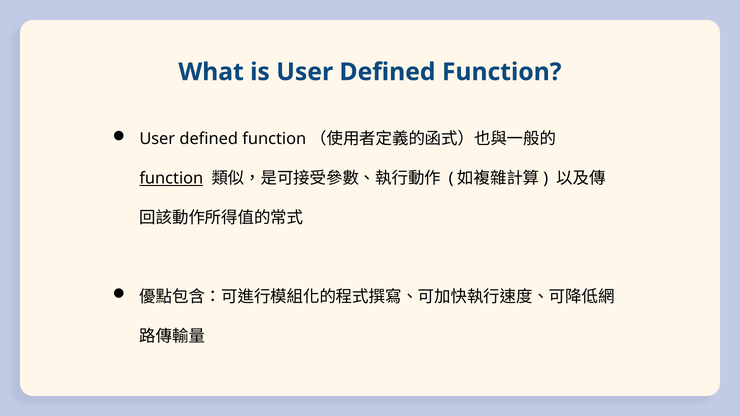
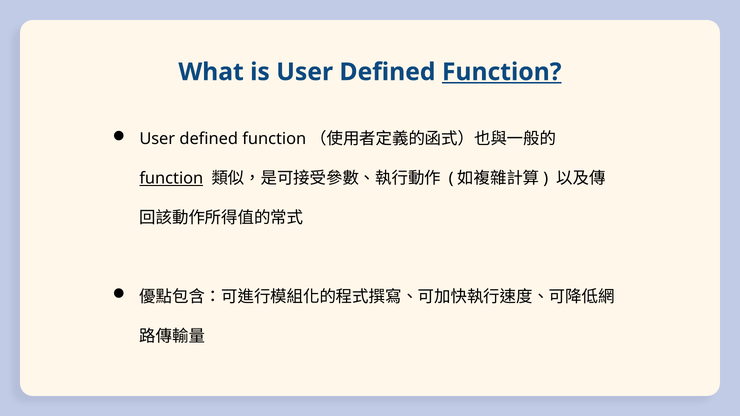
Function underline: none -> present (502, 72)
